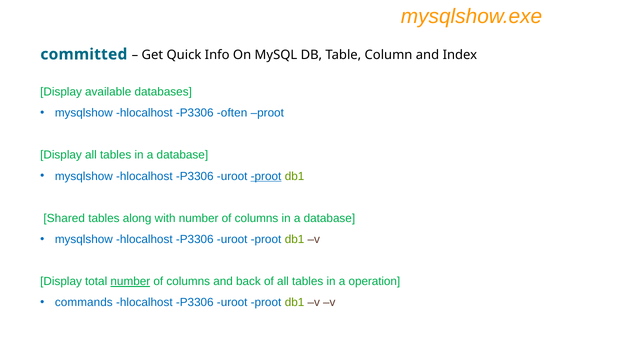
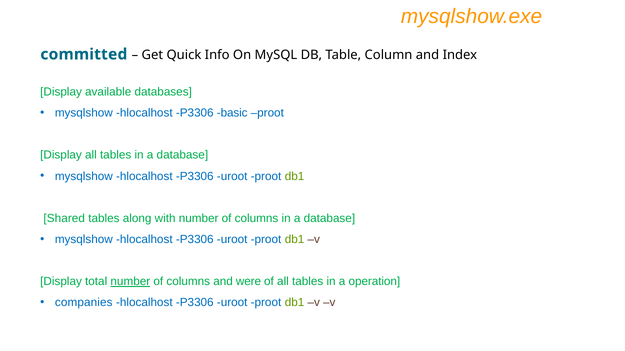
often: often -> basic (232, 113)
proot underline: present -> none (266, 176)
back: back -> were (249, 282)
commands: commands -> companies (84, 303)
